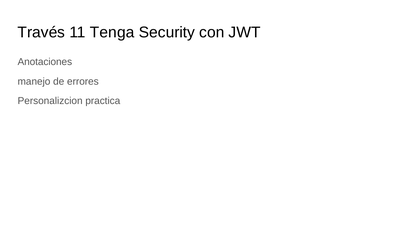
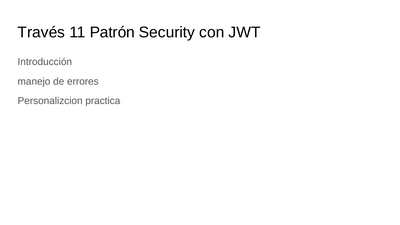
Tenga: Tenga -> Patrón (112, 32)
Anotaciones: Anotaciones -> Introducción (45, 62)
